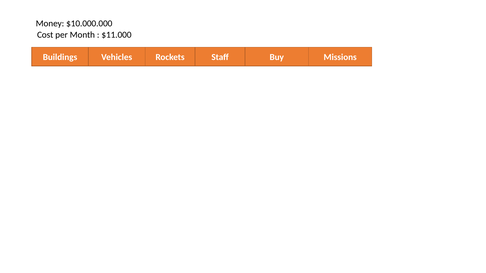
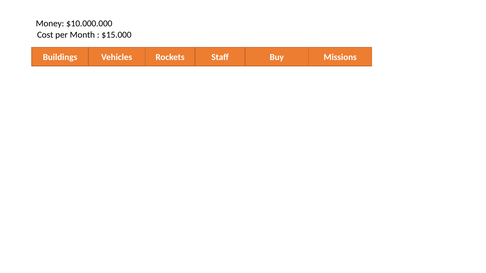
$11.000: $11.000 -> $15.000 (116, 35)
